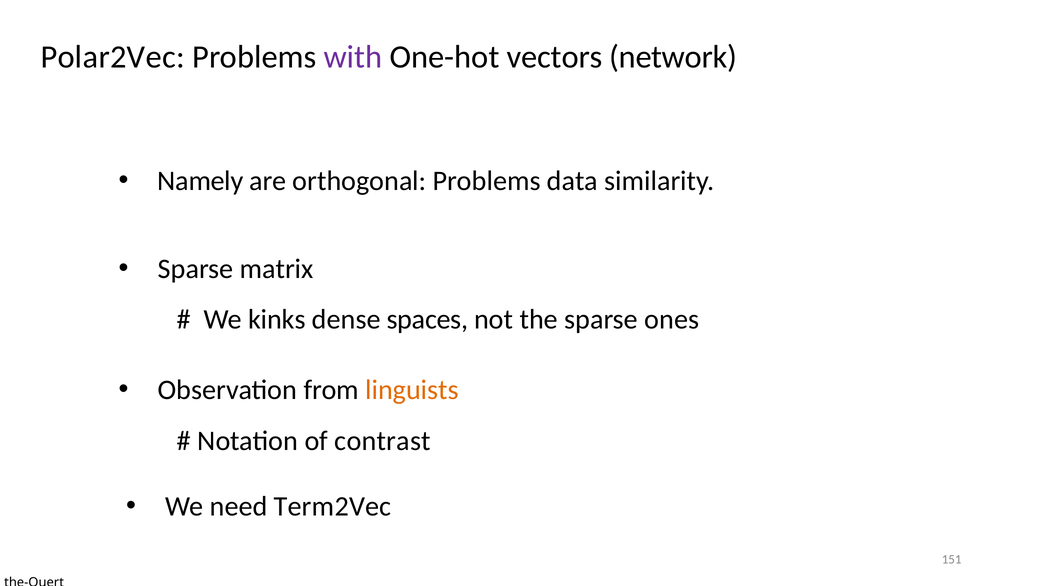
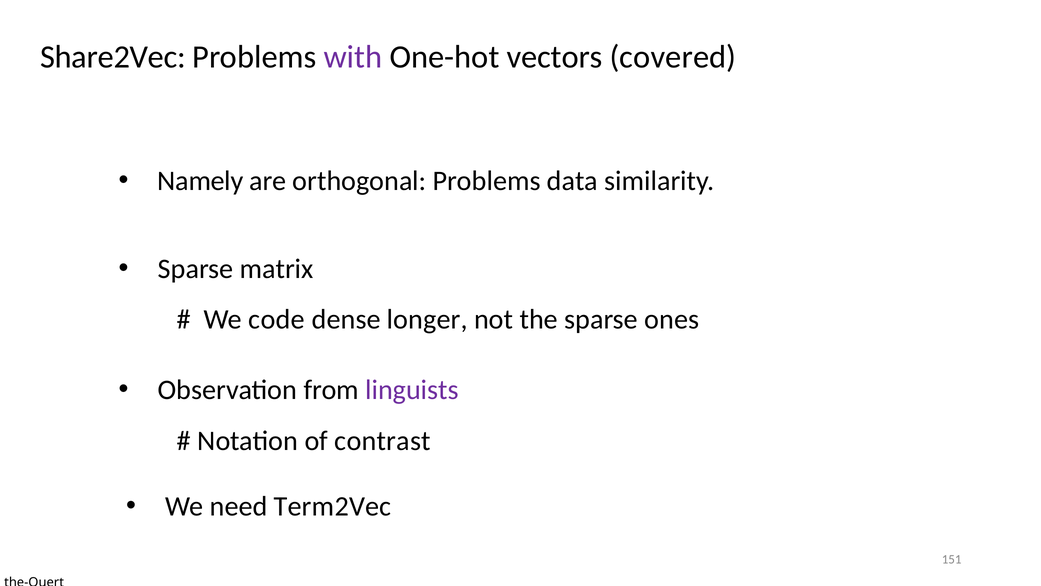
Polar2Vec: Polar2Vec -> Share2Vec (113, 57)
network: network -> covered (673, 57)
kinks: kinks -> code (277, 319)
spaces: spaces -> longer (427, 319)
linguists colour: orange -> purple (412, 390)
